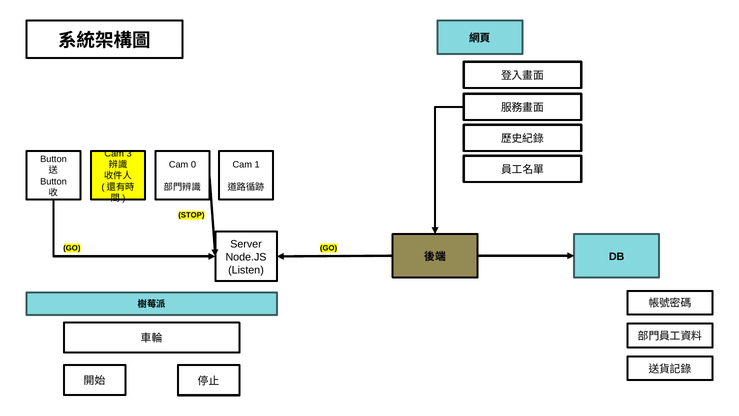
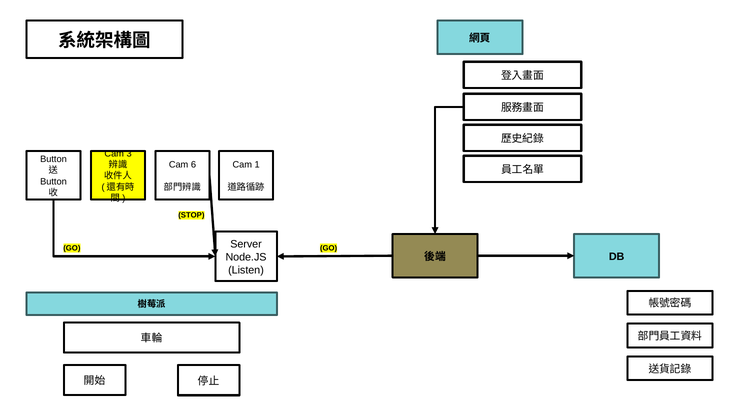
0: 0 -> 6 (194, 165)
